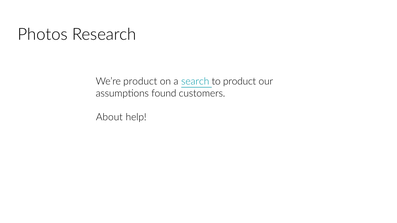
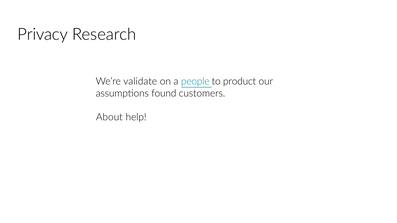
Photos: Photos -> Privacy (43, 34)
We’re product: product -> validate (140, 82)
search: search -> people (195, 82)
